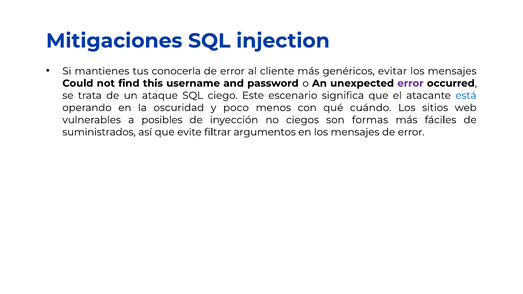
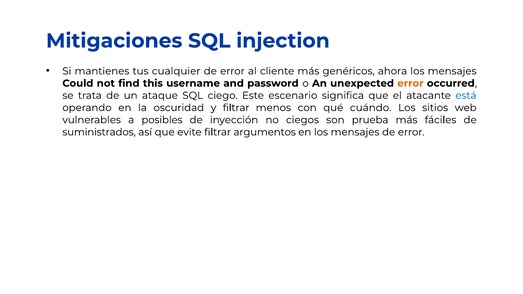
conocerla: conocerla -> cualquier (176, 71)
evitar: evitar -> ahora (393, 71)
error colour: purple -> orange (410, 83)
y poco: poco -> filtrar (236, 108)
formas: formas -> prueba (370, 120)
